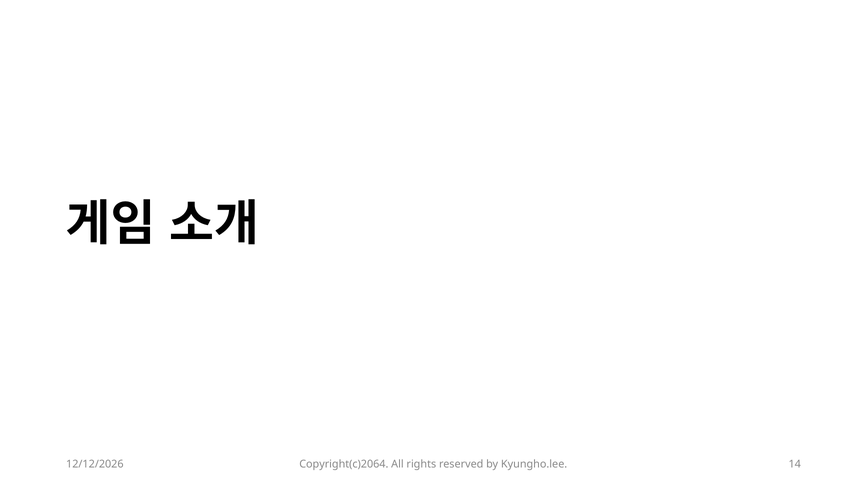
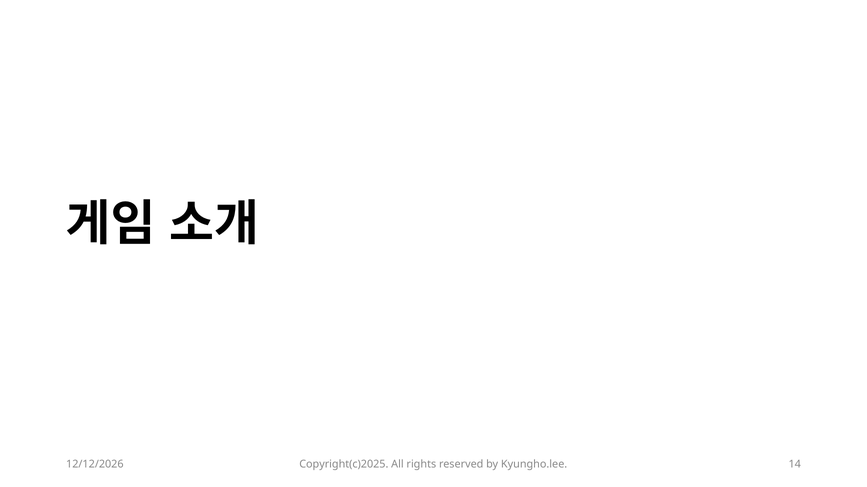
Copyright(c)2064: Copyright(c)2064 -> Copyright(c)2025 (344, 465)
